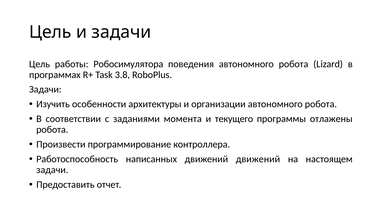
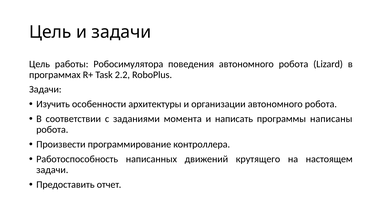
3.8: 3.8 -> 2.2 (122, 75)
текущего: текущего -> написать (234, 119)
отлажены: отлажены -> написаны (331, 119)
движений движений: движений -> крутящего (258, 159)
